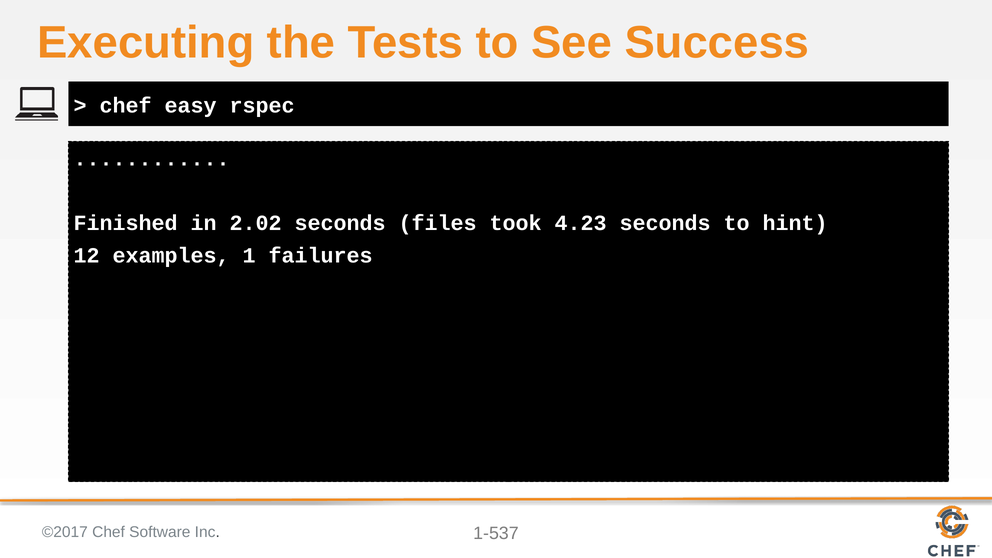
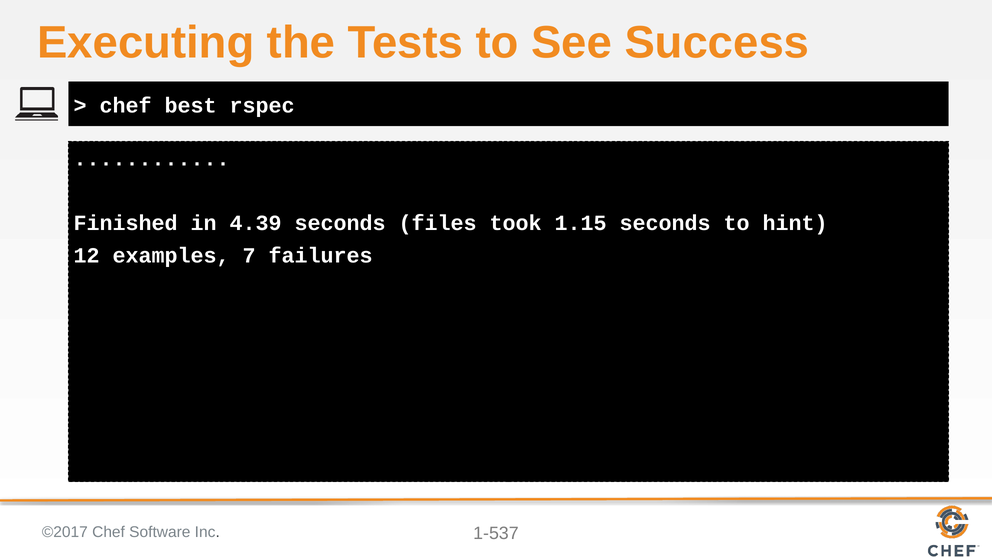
easy: easy -> best (191, 105)
2.02: 2.02 -> 4.39 (256, 223)
4.23: 4.23 -> 1.15 (581, 223)
1: 1 -> 7 (249, 255)
